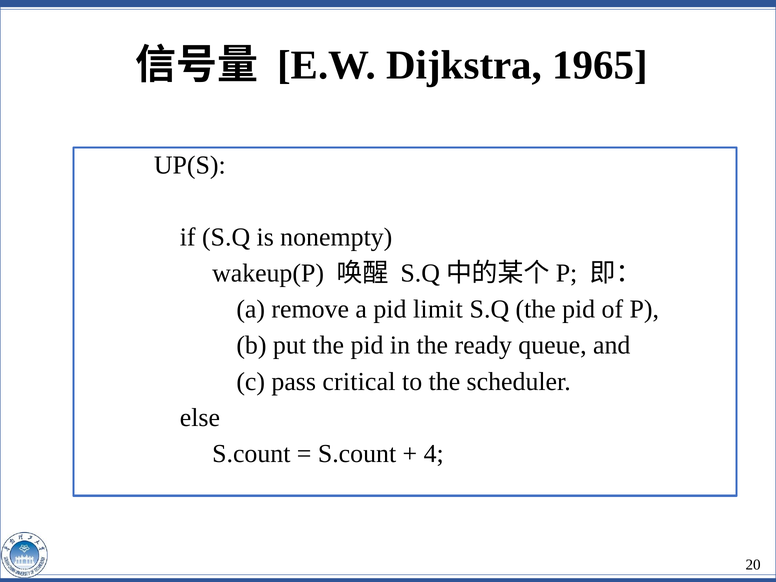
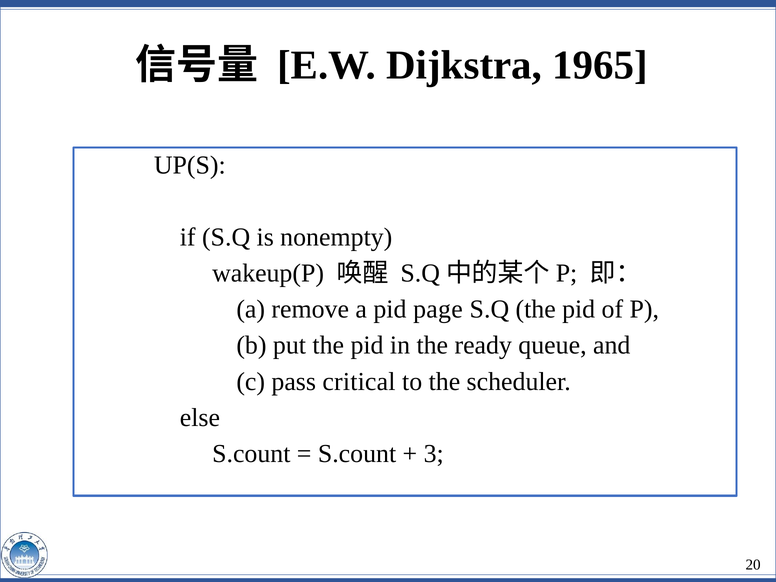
limit: limit -> page (438, 309)
4: 4 -> 3 (434, 453)
